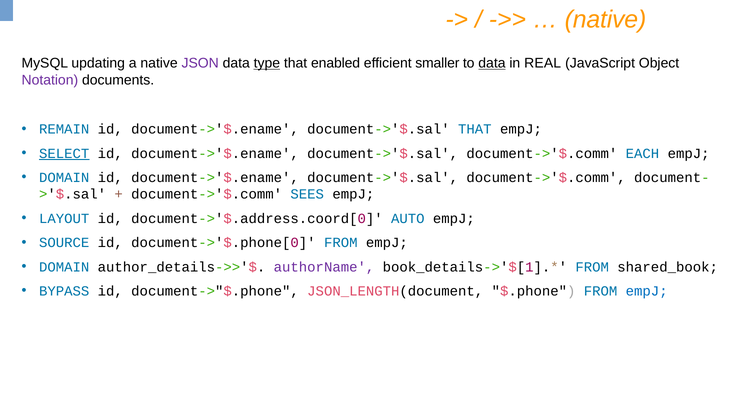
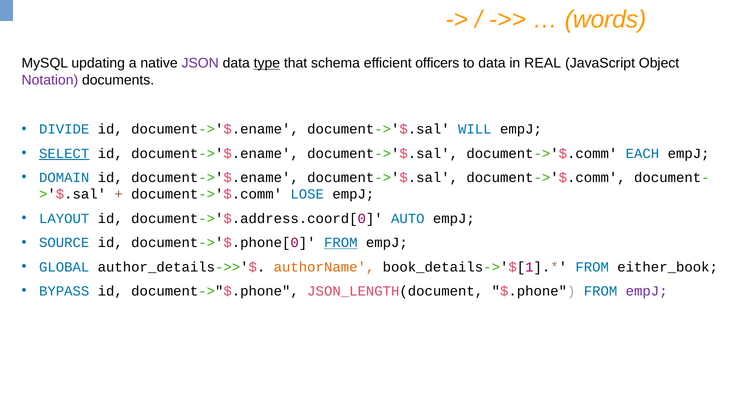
native: native -> words (606, 19)
enabled: enabled -> schema (336, 63)
smaller: smaller -> officers (437, 63)
data underline: present -> none (492, 63)
REMAIN: REMAIN -> DIVIDE (64, 129)
document->'$.sal THAT: THAT -> WILL (475, 129)
SEES: SEES -> LOSE (307, 194)
FROM underline: none -> present (341, 243)
DOMAIN: DOMAIN -> GLOBAL (64, 267)
authorName colour: purple -> orange (324, 267)
shared_book: shared_book -> either_book (668, 267)
empJ colour: blue -> purple (647, 291)
